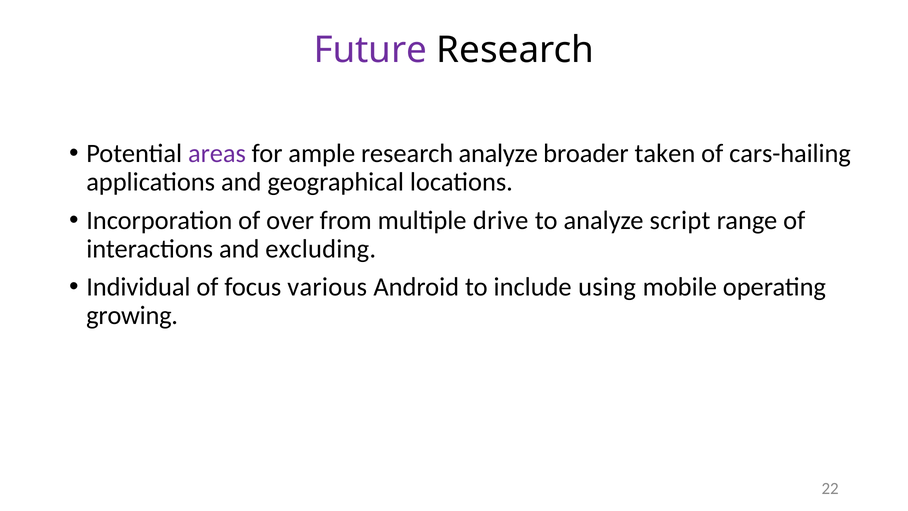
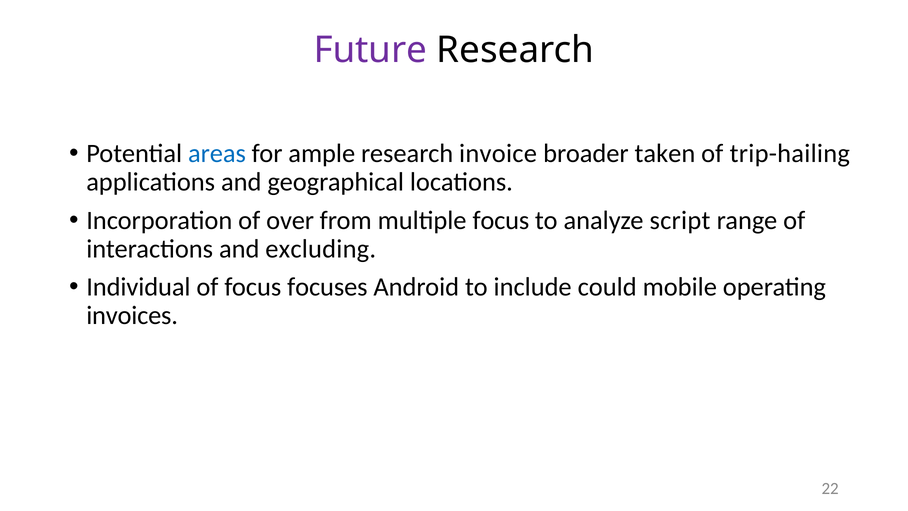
areas colour: purple -> blue (217, 154)
research analyze: analyze -> invoice (498, 154)
cars-hailing: cars-hailing -> trip-hailing (790, 154)
multiple drive: drive -> focus (501, 220)
various: various -> focuses (327, 287)
using: using -> could (607, 287)
growing: growing -> invoices (132, 315)
